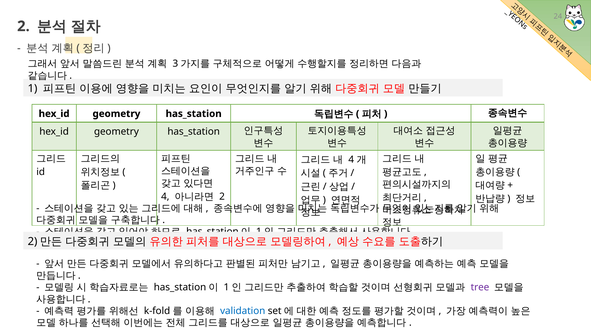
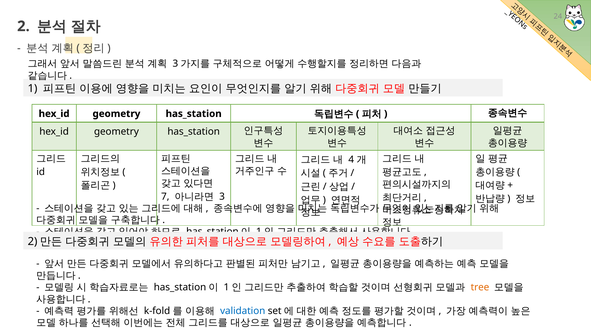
4: 4 -> 7 (165, 197)
2: 2 -> 3 (222, 197)
tree colour: purple -> orange (480, 288)
